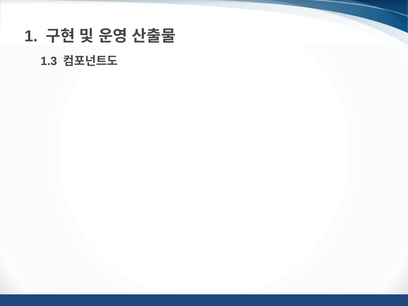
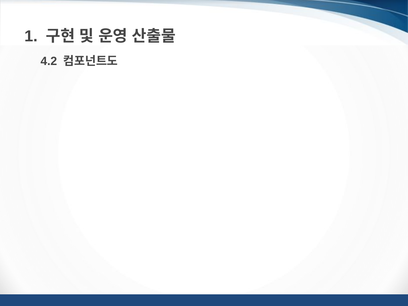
1.3: 1.3 -> 4.2 (49, 61)
